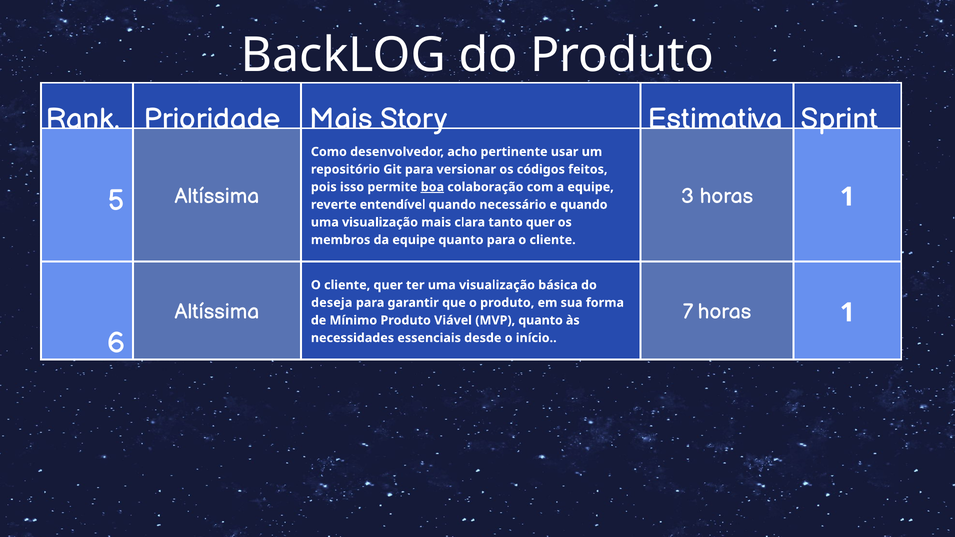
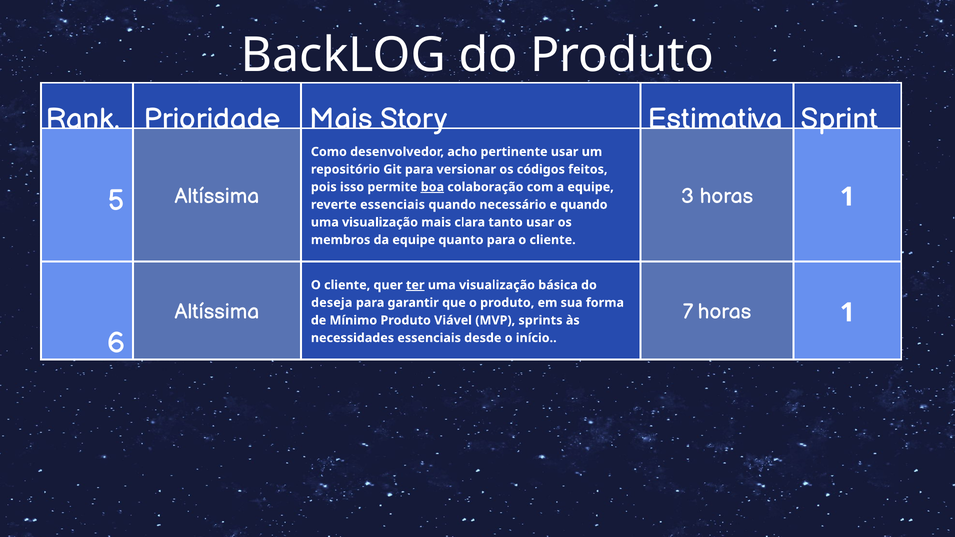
reverte entendível: entendível -> essenciais (393, 205)
tanto quer: quer -> usar (540, 222)
ter underline: none -> present (415, 285)
MVP quanto: quanto -> sprints (540, 320)
